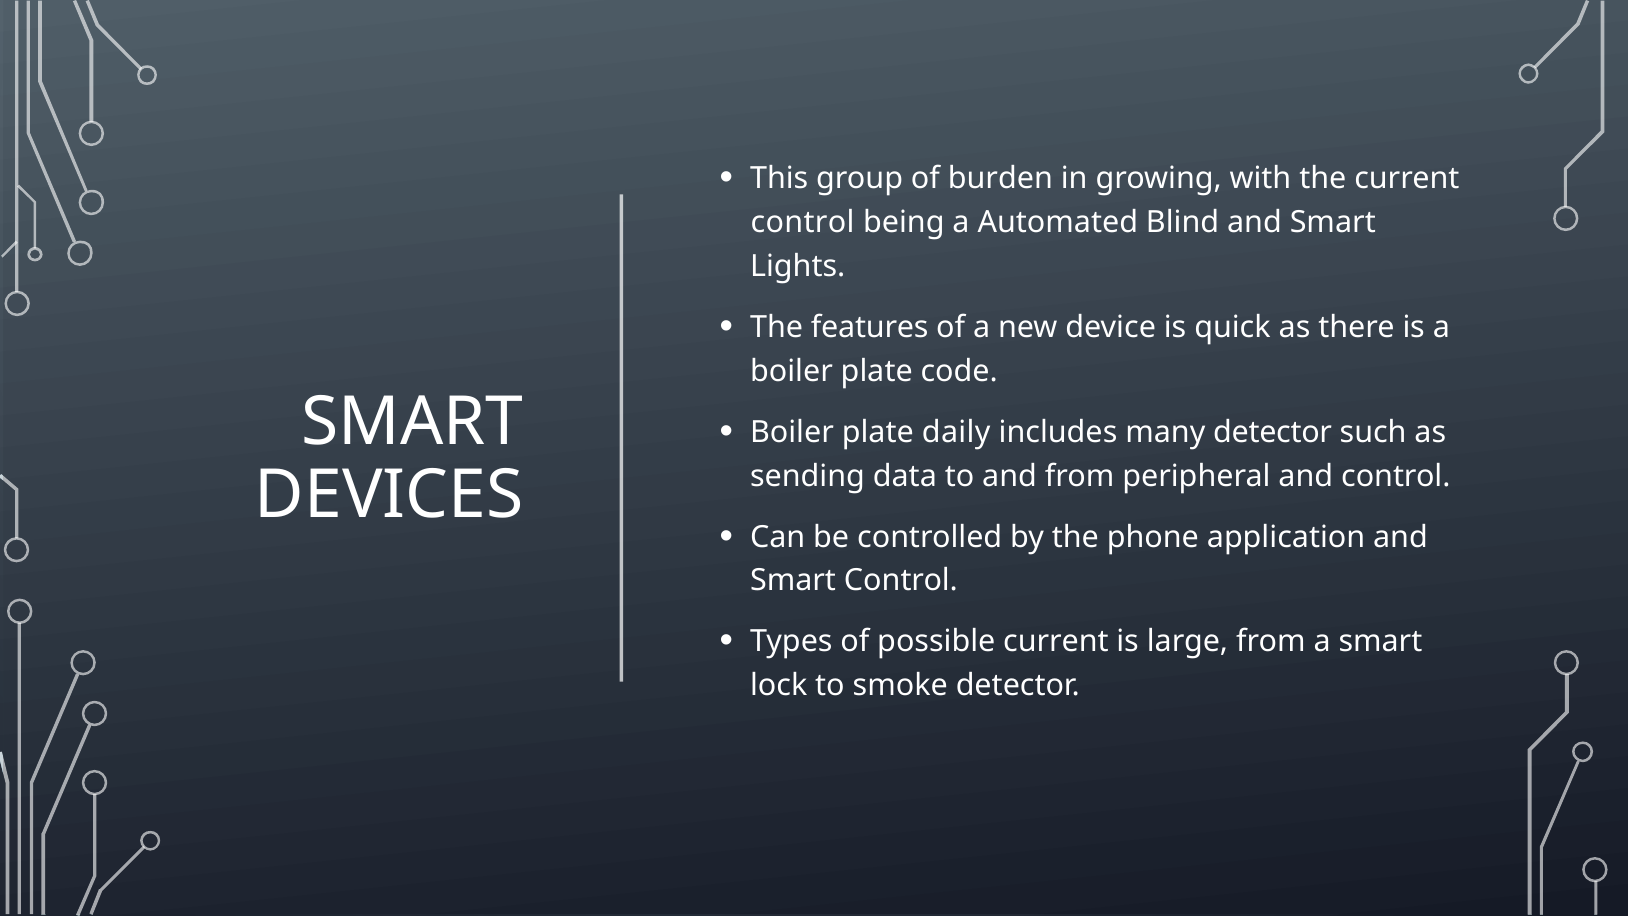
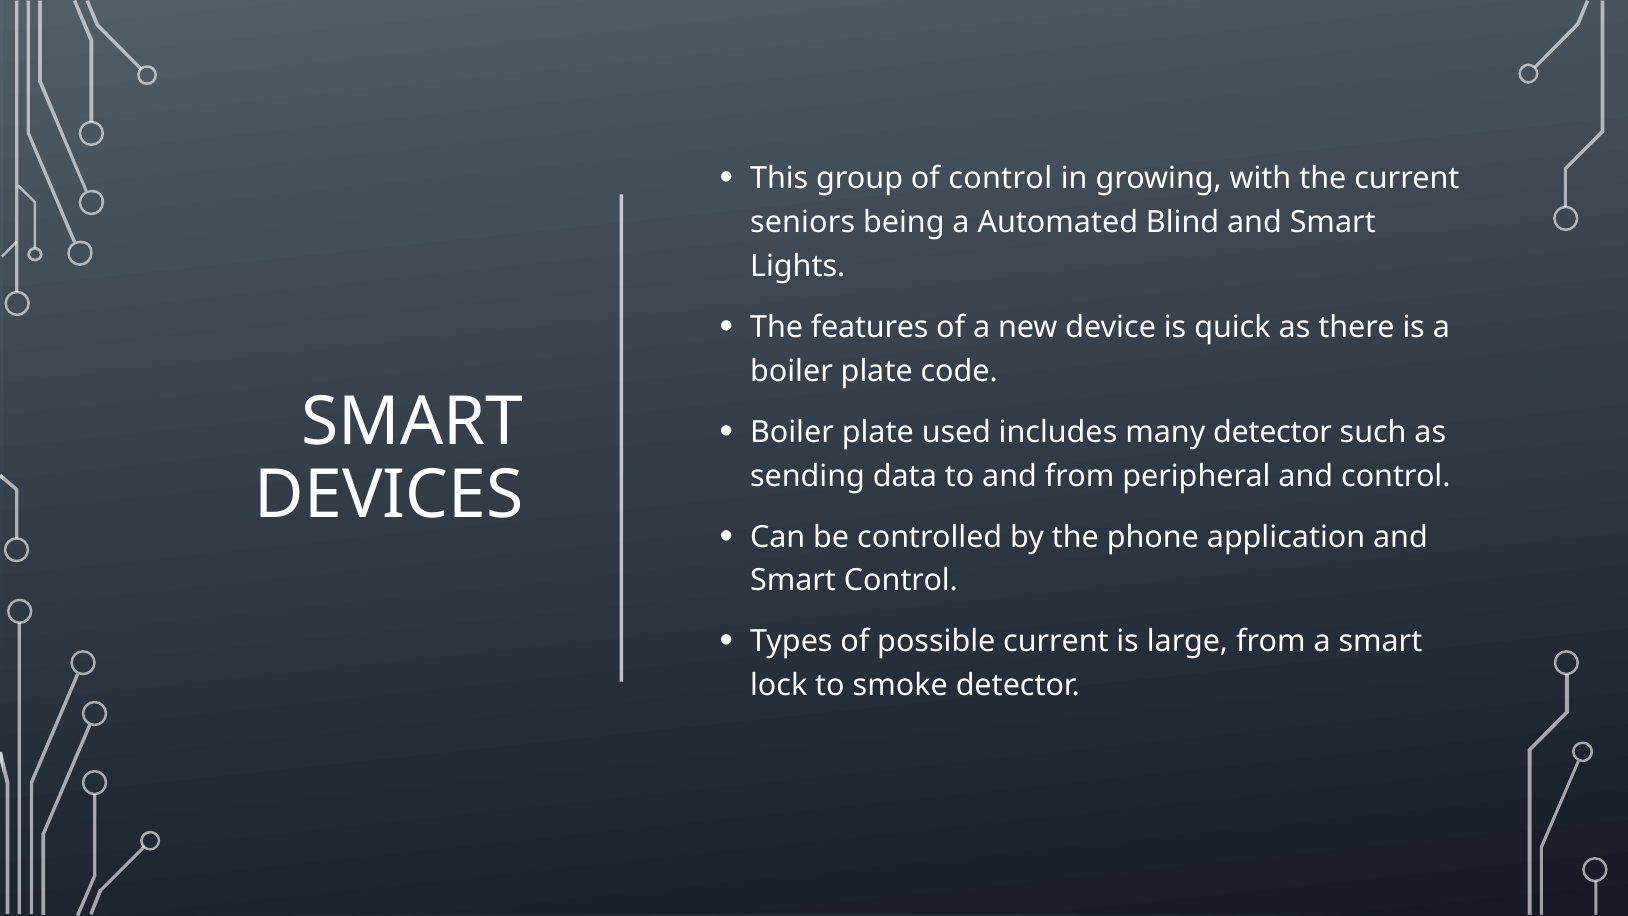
of burden: burden -> control (1000, 178)
control: control -> seniors (803, 222)
daily: daily -> used (956, 432)
